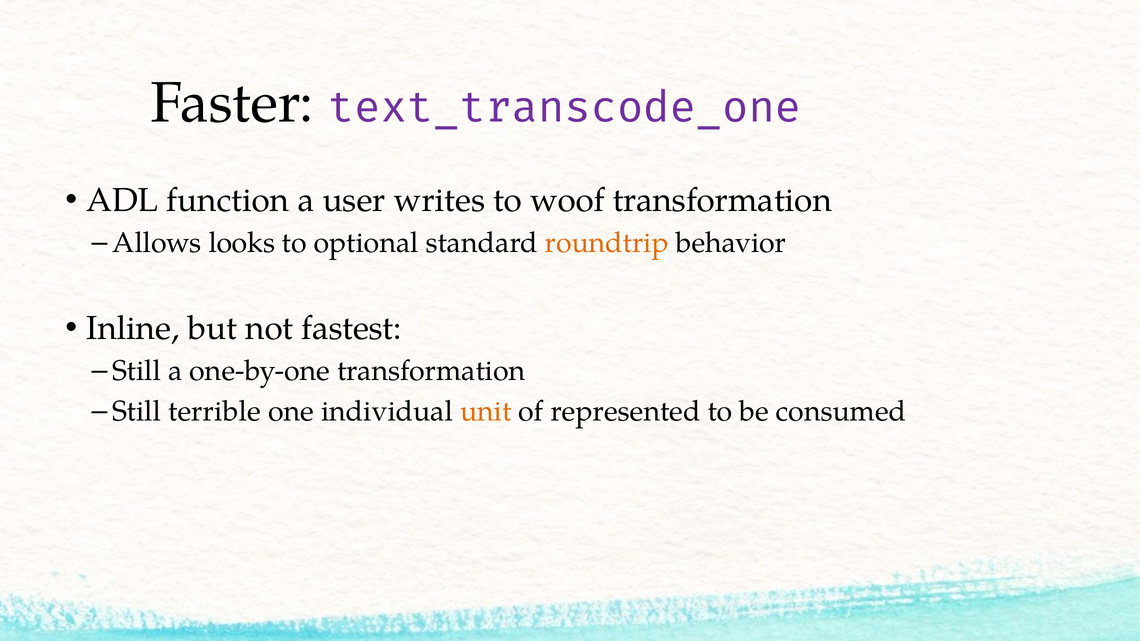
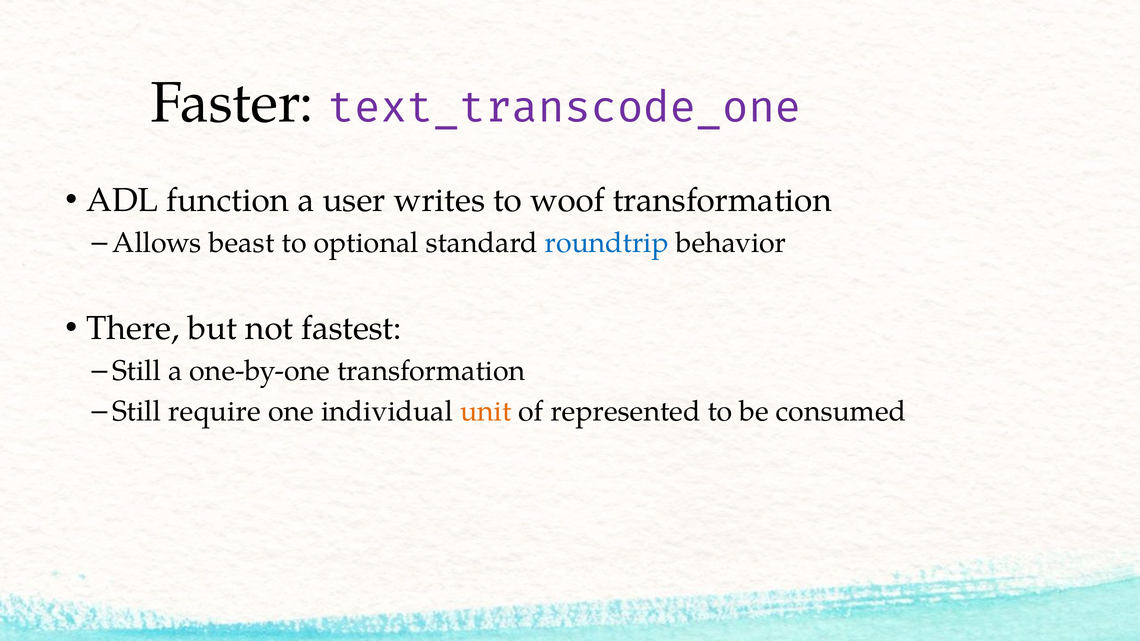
looks: looks -> beast (242, 243)
roundtrip colour: orange -> blue (607, 243)
Inline: Inline -> There (133, 328)
terrible: terrible -> require (215, 412)
